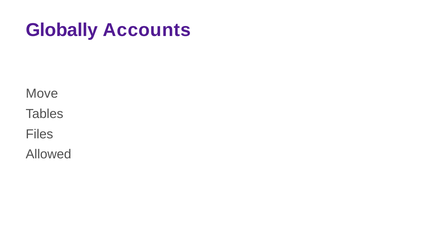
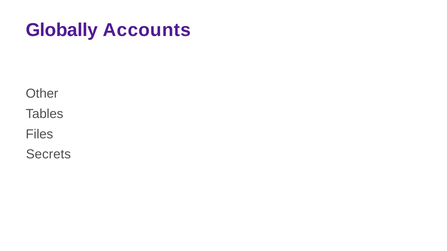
Move: Move -> Other (42, 94)
Allowed: Allowed -> Secrets (48, 155)
